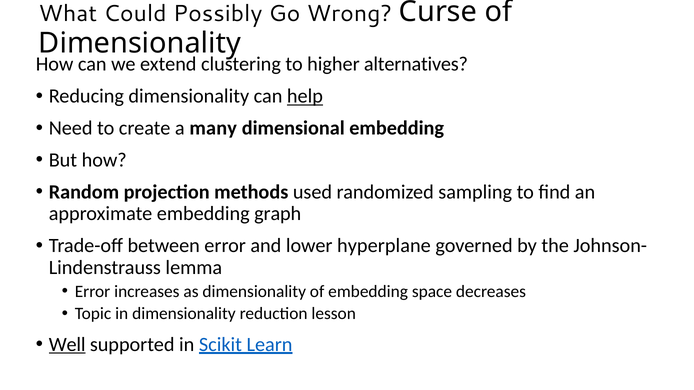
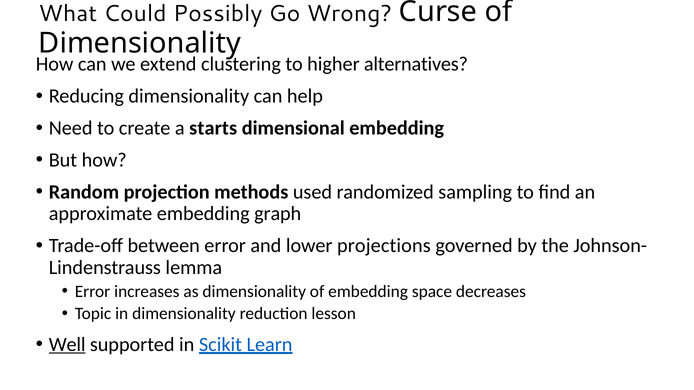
help underline: present -> none (305, 96)
many: many -> starts (213, 128)
hyperplane: hyperplane -> projections (384, 246)
